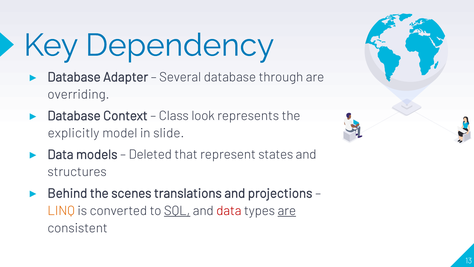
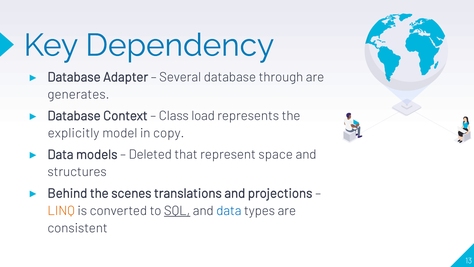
overriding: overriding -> generates (78, 94)
look: look -> load (203, 116)
slide: slide -> copy (169, 133)
states: states -> space (276, 154)
data colour: red -> blue (229, 210)
are underline: present -> none (287, 210)
